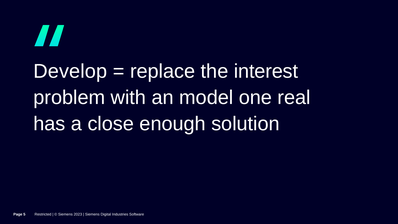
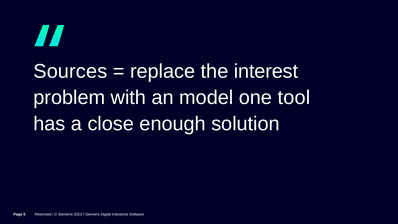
Develop: Develop -> Sources (70, 71)
real: real -> tool (294, 98)
